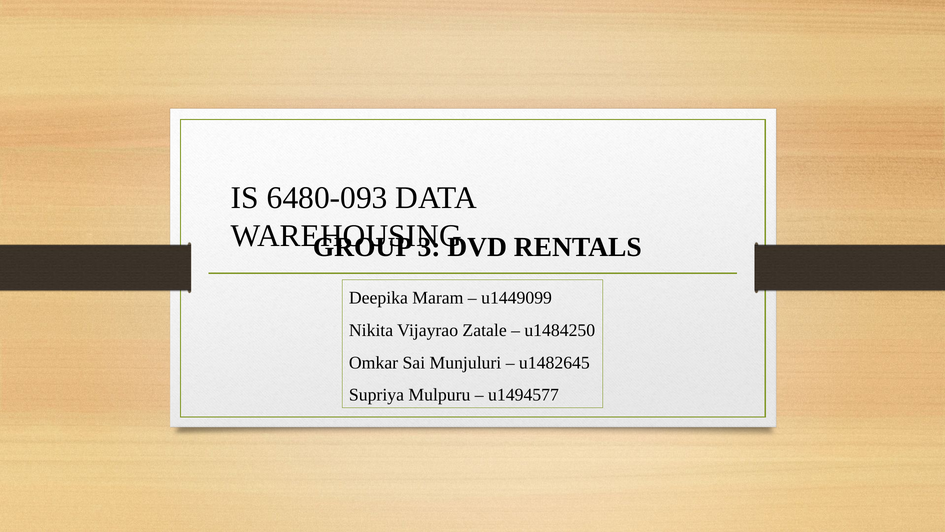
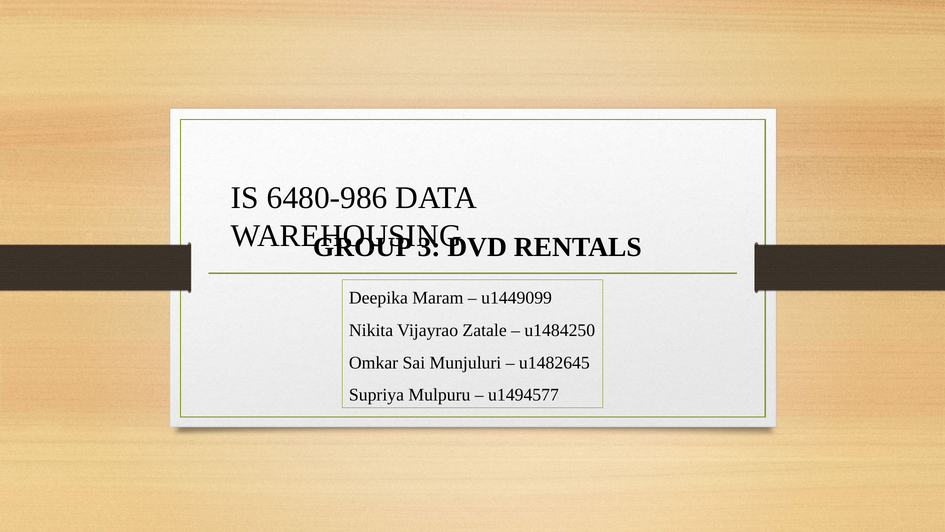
6480-093: 6480-093 -> 6480-986 (327, 198)
